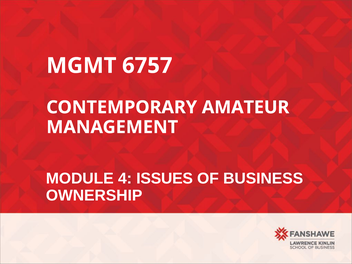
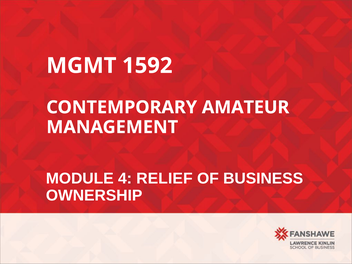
6757: 6757 -> 1592 (147, 66)
ISSUES: ISSUES -> RELIEF (164, 179)
